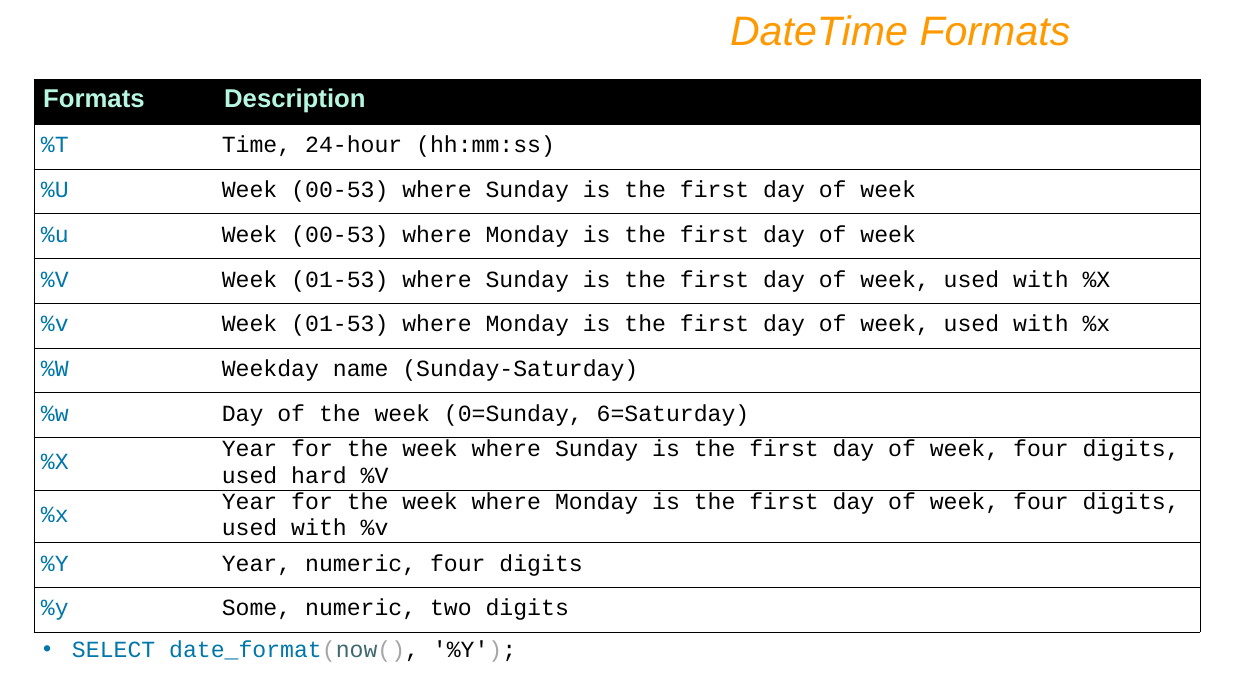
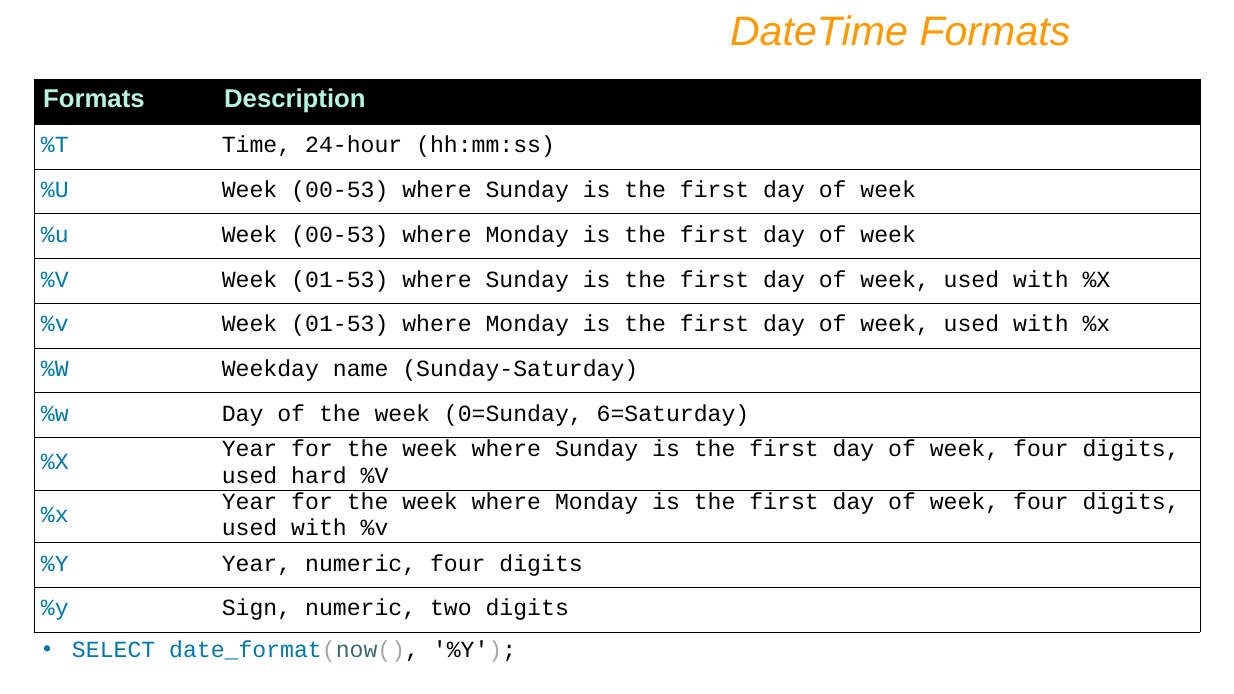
Some: Some -> Sign (257, 608)
